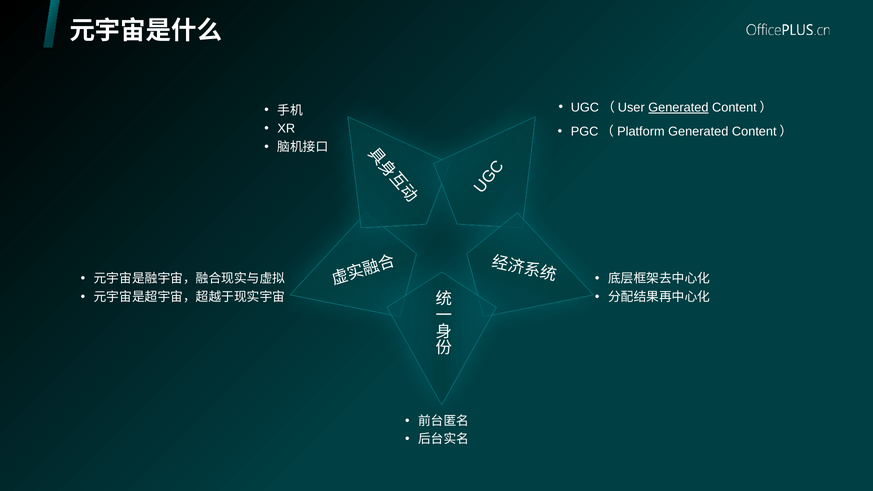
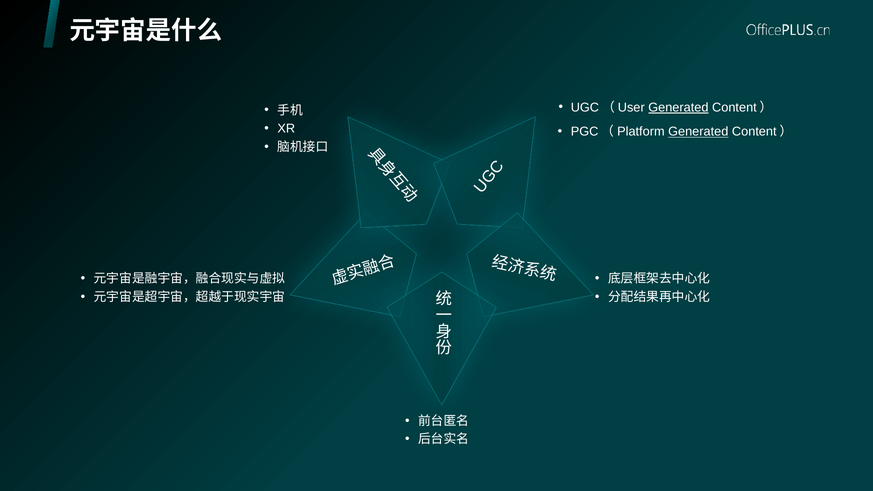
Generated underline: none -> present (698, 132)
